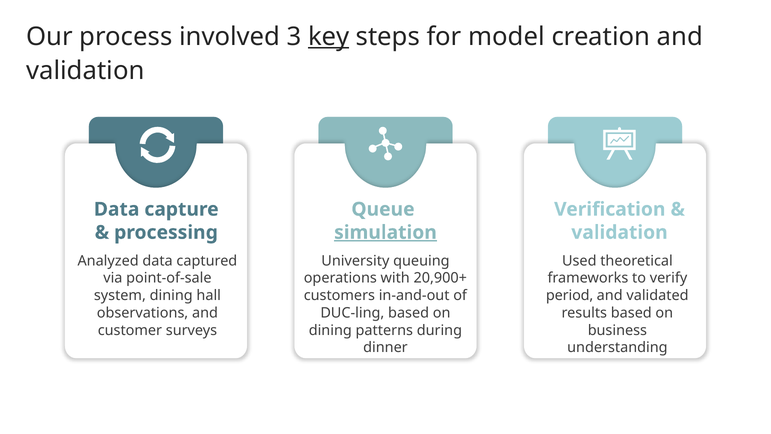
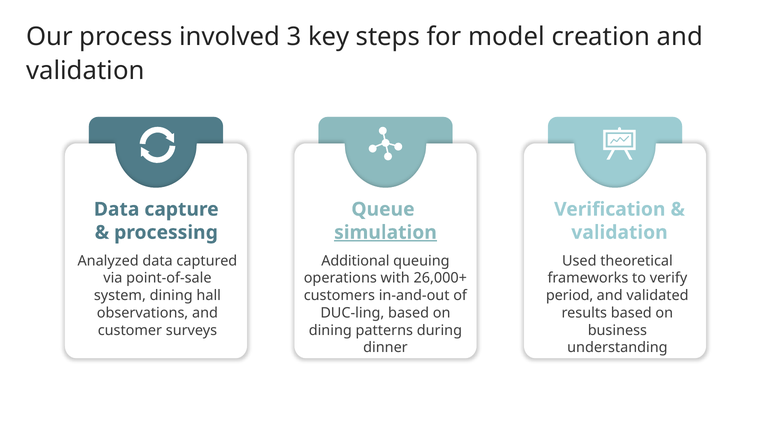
key underline: present -> none (329, 37)
University: University -> Additional (355, 261)
20,900+: 20,900+ -> 26,000+ (440, 278)
